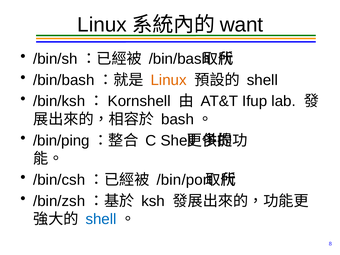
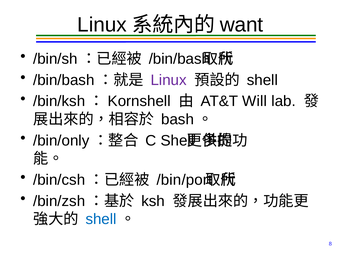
Linux colour: orange -> purple (169, 80)
Ifup: Ifup -> Will (255, 101)
/bin/ping: /bin/ping -> /bin/only (61, 141)
